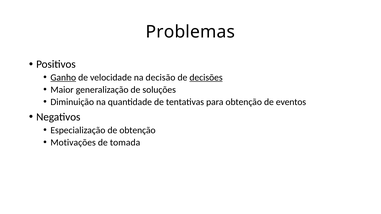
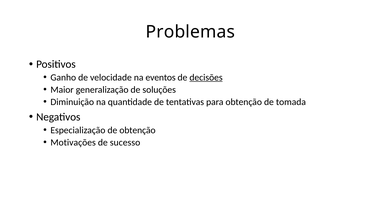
Ganho underline: present -> none (63, 78)
decisão: decisão -> eventos (161, 78)
eventos: eventos -> tomada (291, 102)
tomada: tomada -> sucesso (125, 143)
